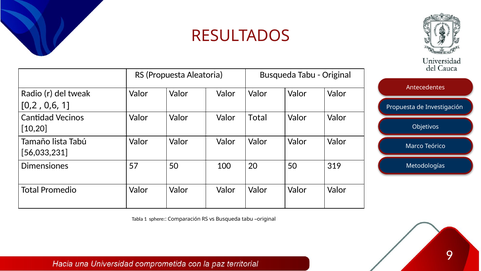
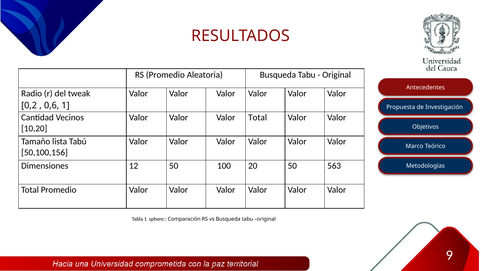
RS Propuesta: Propuesta -> Promedio (165, 75)
56,033,231: 56,033,231 -> 50,100,156 (45, 152)
57: 57 -> 12 (134, 166)
319: 319 -> 563 (334, 166)
